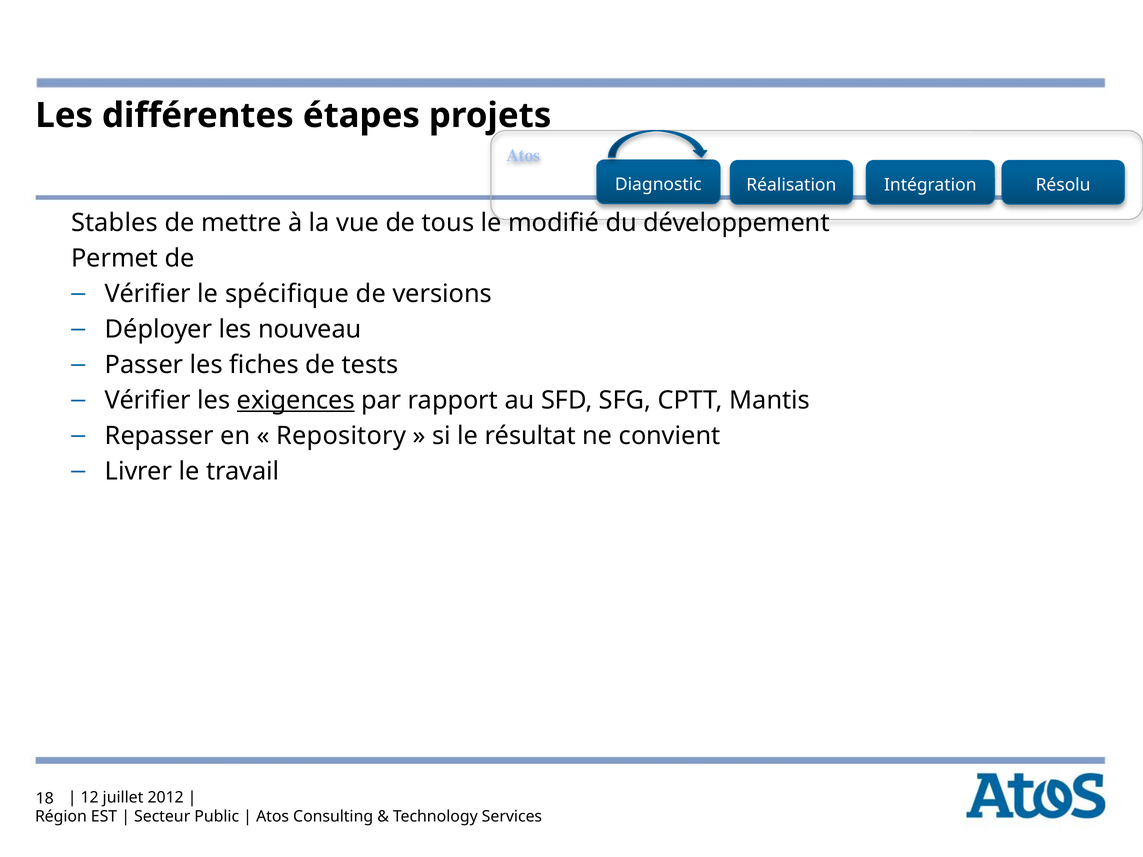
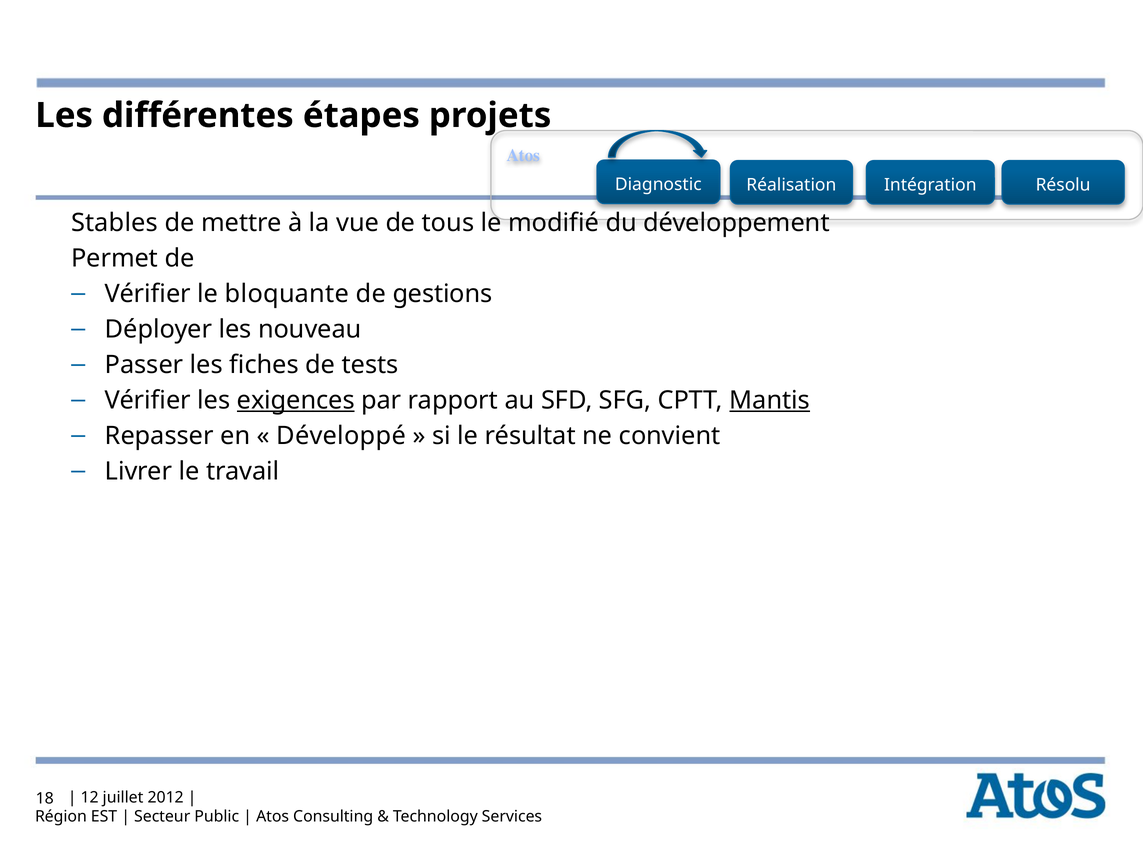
spécifique: spécifique -> bloquante (287, 294)
versions: versions -> gestions (442, 294)
Mantis underline: none -> present (770, 400)
Repository: Repository -> Développé (341, 436)
